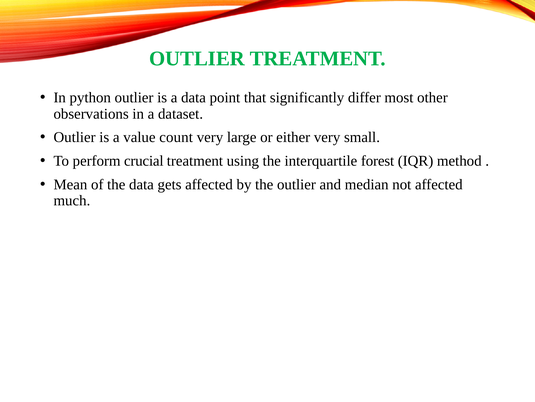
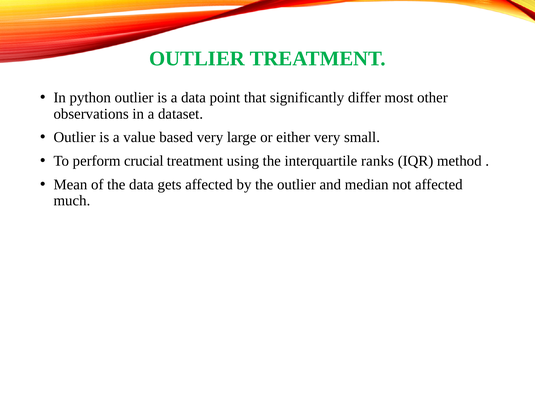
count: count -> based (176, 137)
forest: forest -> ranks (377, 161)
